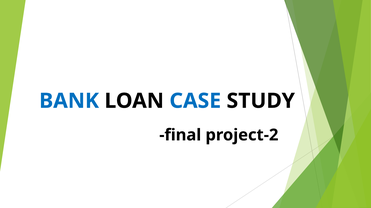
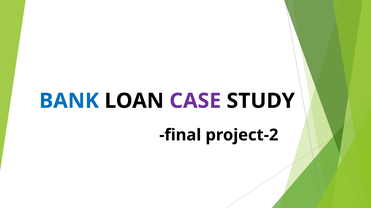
CASE colour: blue -> purple (195, 101)
